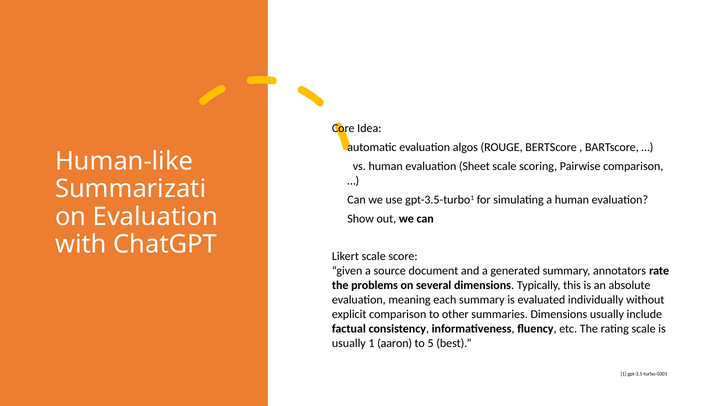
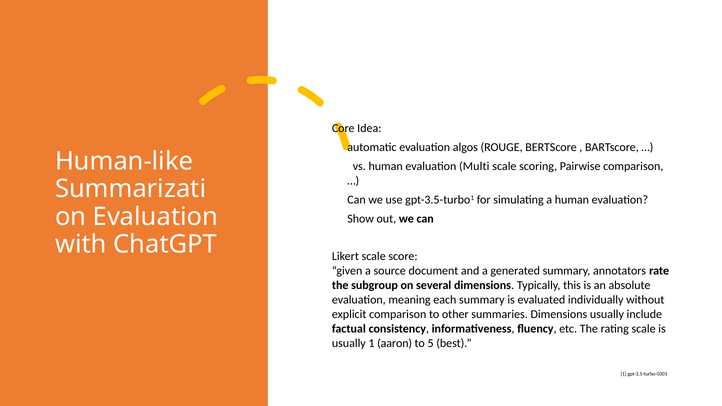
Sheet: Sheet -> Multi (474, 166)
problems: problems -> subgroup (375, 285)
